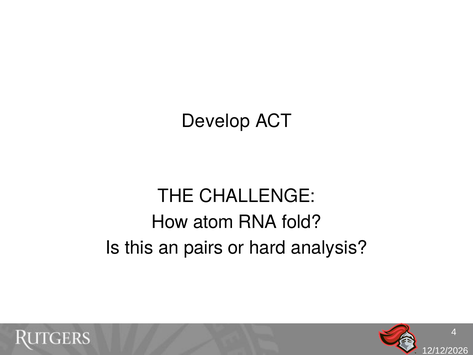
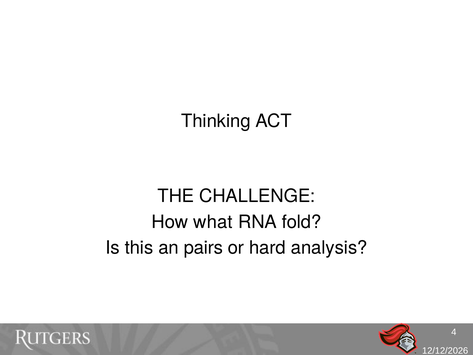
Develop: Develop -> Thinking (216, 121)
atom: atom -> what (213, 222)
